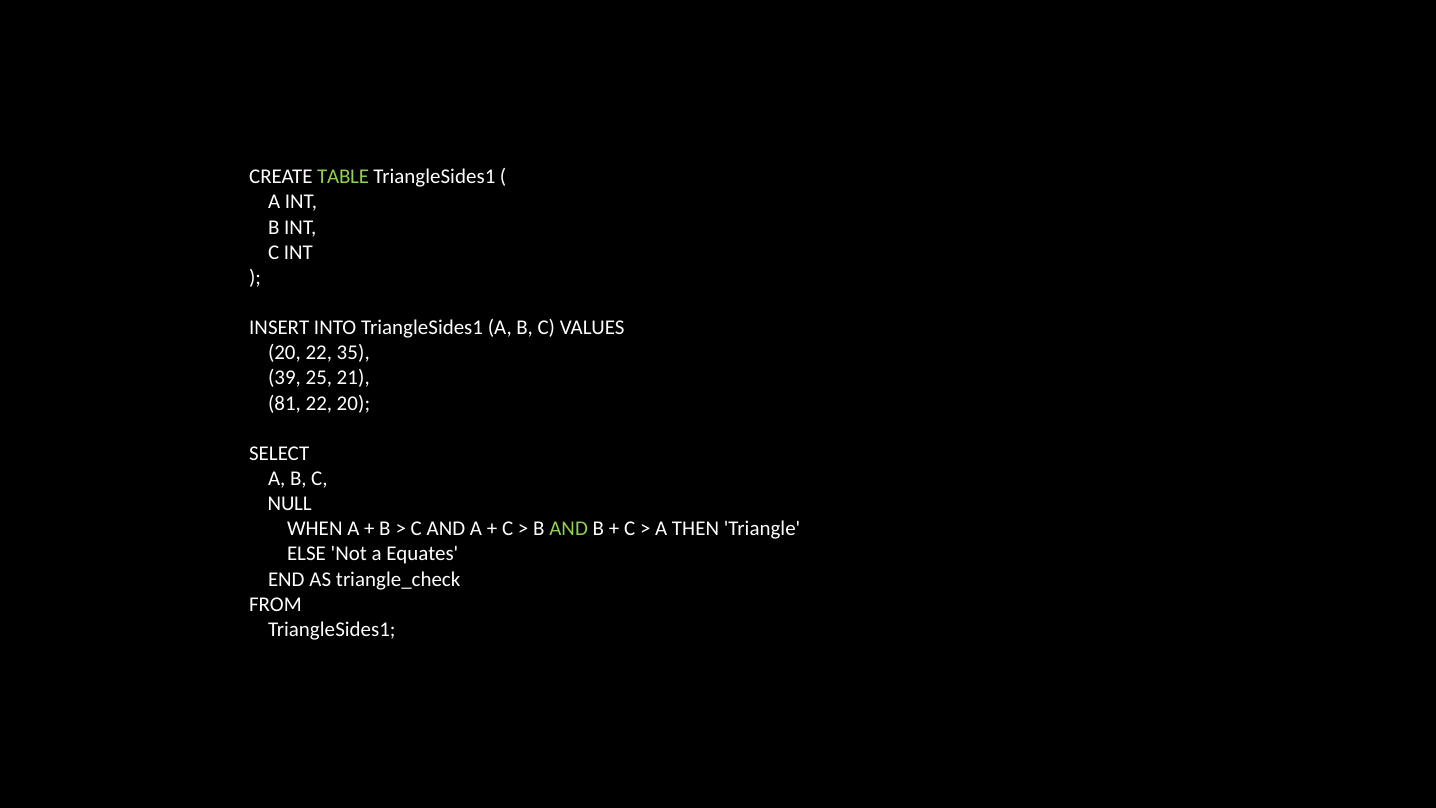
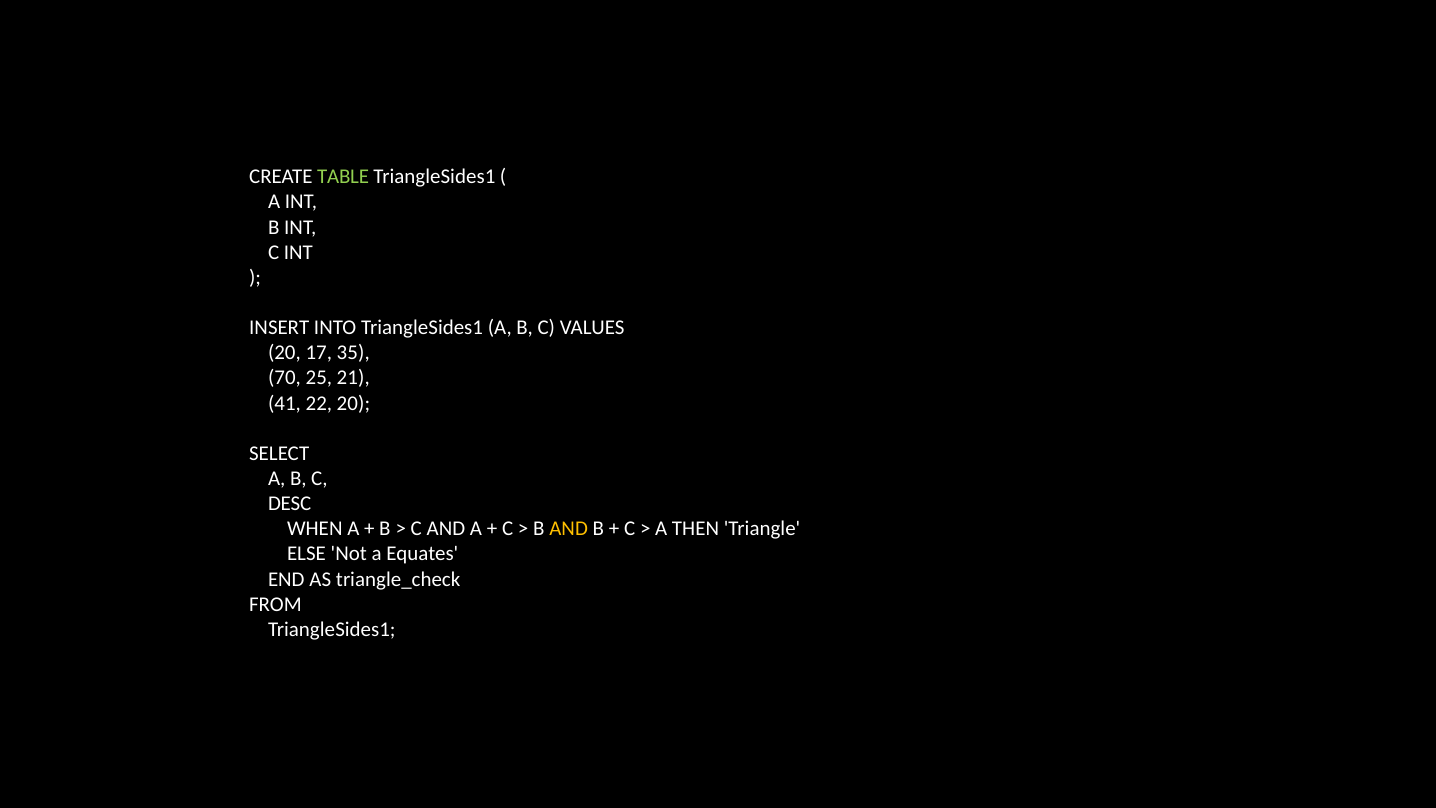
20 22: 22 -> 17 (319, 353)
39: 39 -> 70 (284, 378)
81: 81 -> 41 (284, 403)
NULL: NULL -> DESC (290, 504)
AND colour: light green -> yellow (569, 529)
